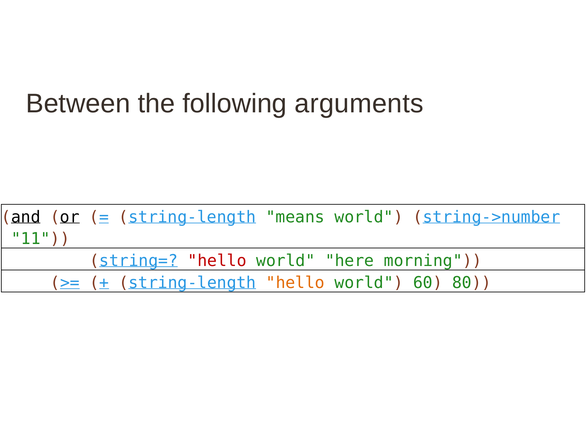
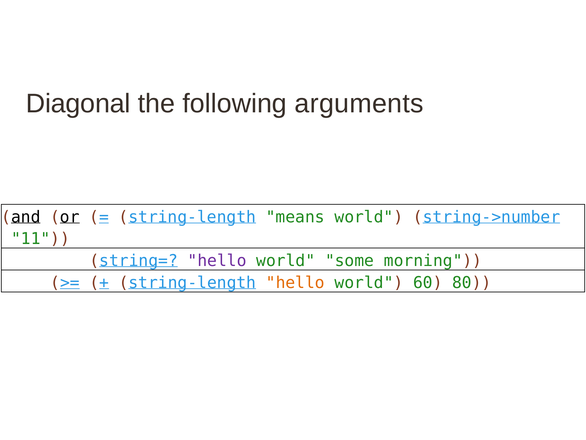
Between: Between -> Diagonal (78, 104)
hello colour: red -> purple (217, 260)
here: here -> some (350, 260)
